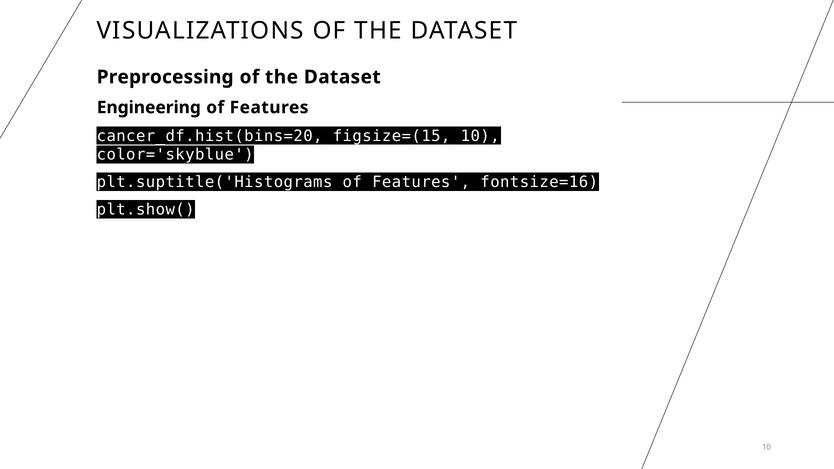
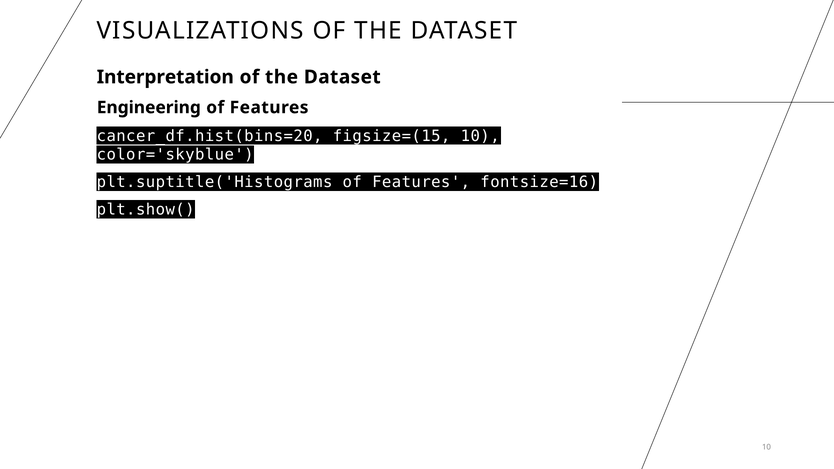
Preprocessing: Preprocessing -> Interpretation (165, 77)
